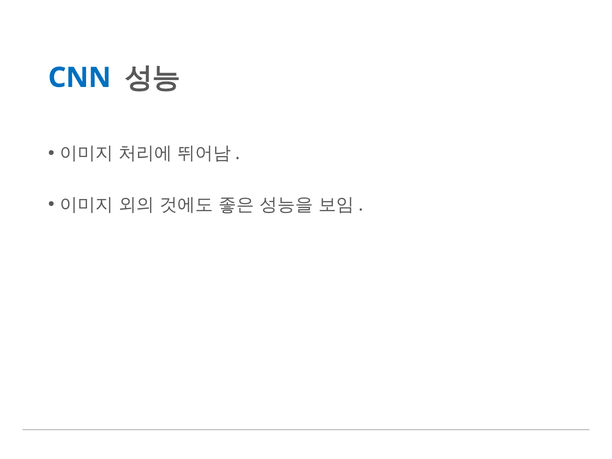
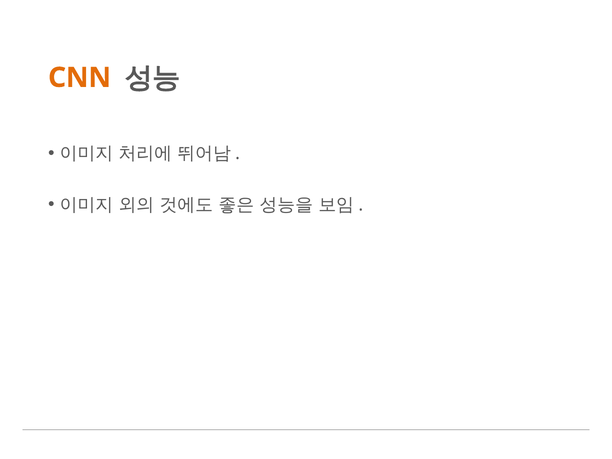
CNN colour: blue -> orange (80, 78)
